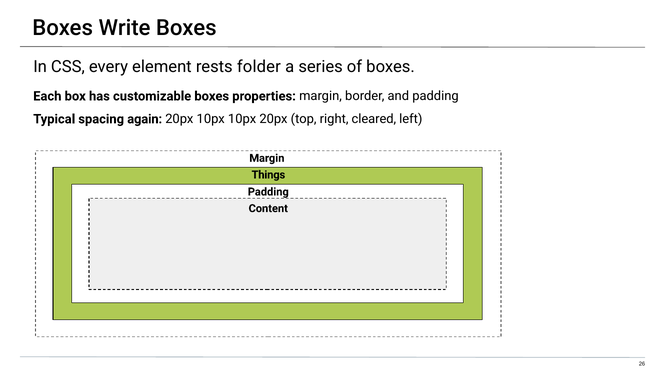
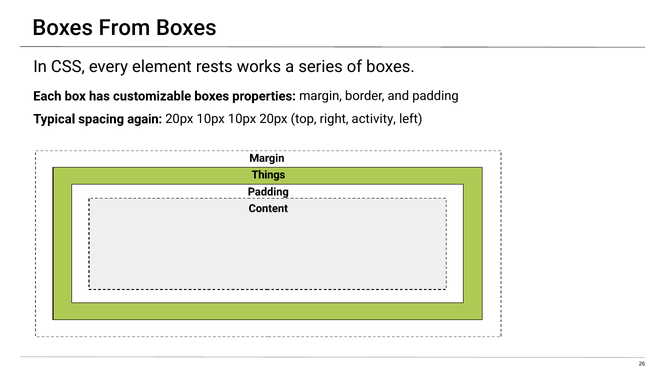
Write: Write -> From (124, 28)
folder: folder -> works (259, 67)
cleared: cleared -> activity (374, 119)
